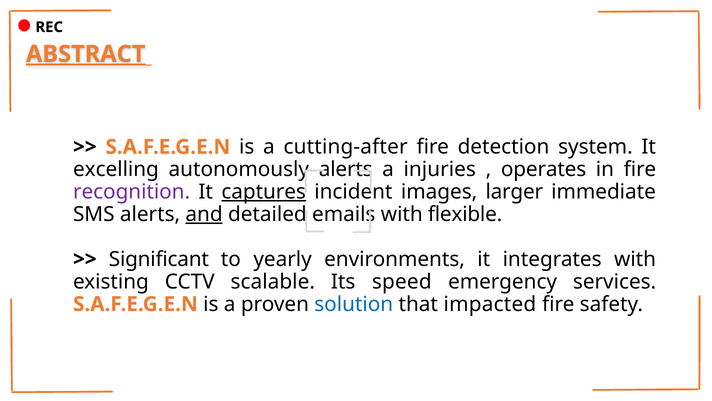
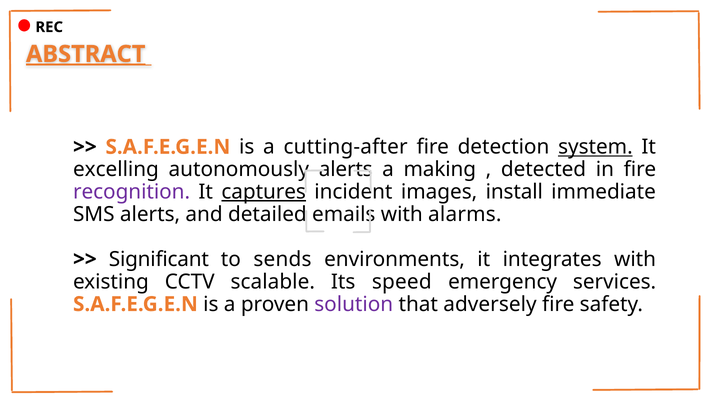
system underline: none -> present (595, 147)
injuries: injuries -> making (440, 169)
operates: operates -> detected (544, 169)
larger: larger -> install (514, 192)
and underline: present -> none (204, 214)
flexible: flexible -> alarms (465, 214)
yearly: yearly -> sends (282, 259)
solution colour: blue -> purple (354, 304)
impacted: impacted -> adversely (490, 304)
